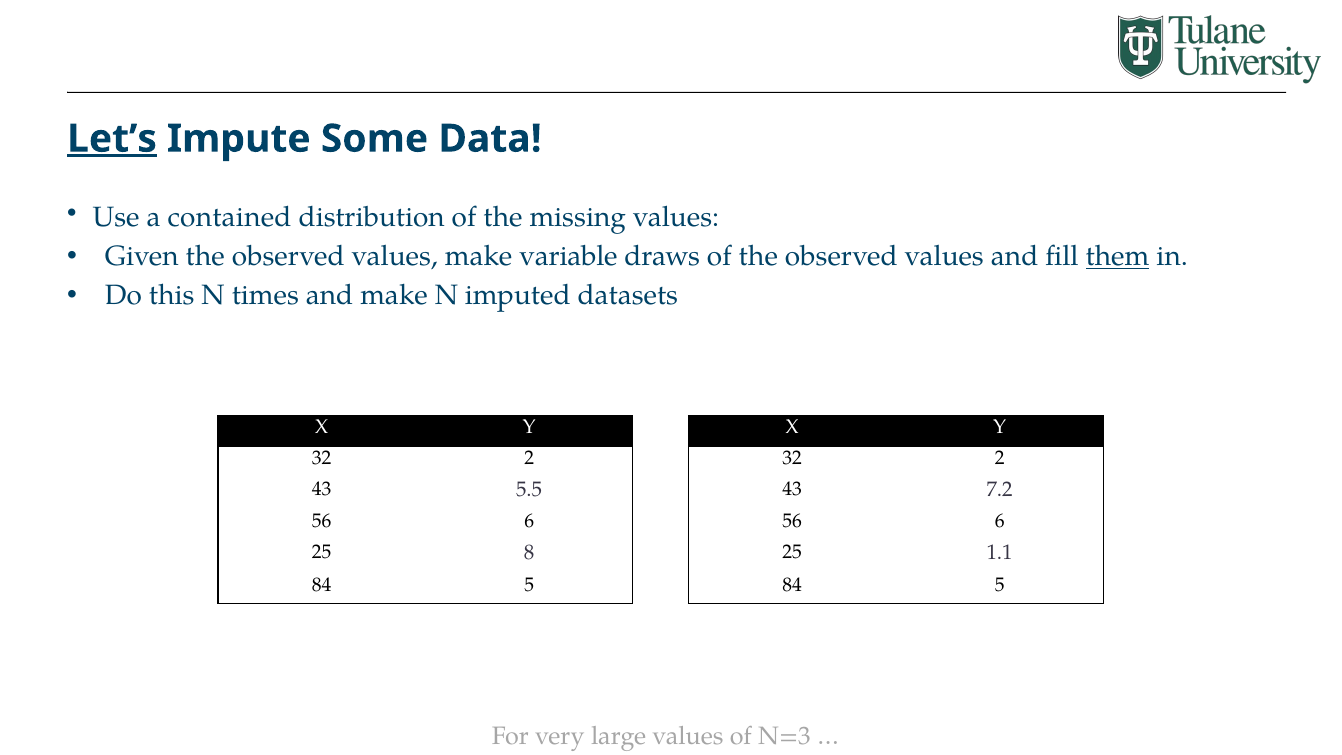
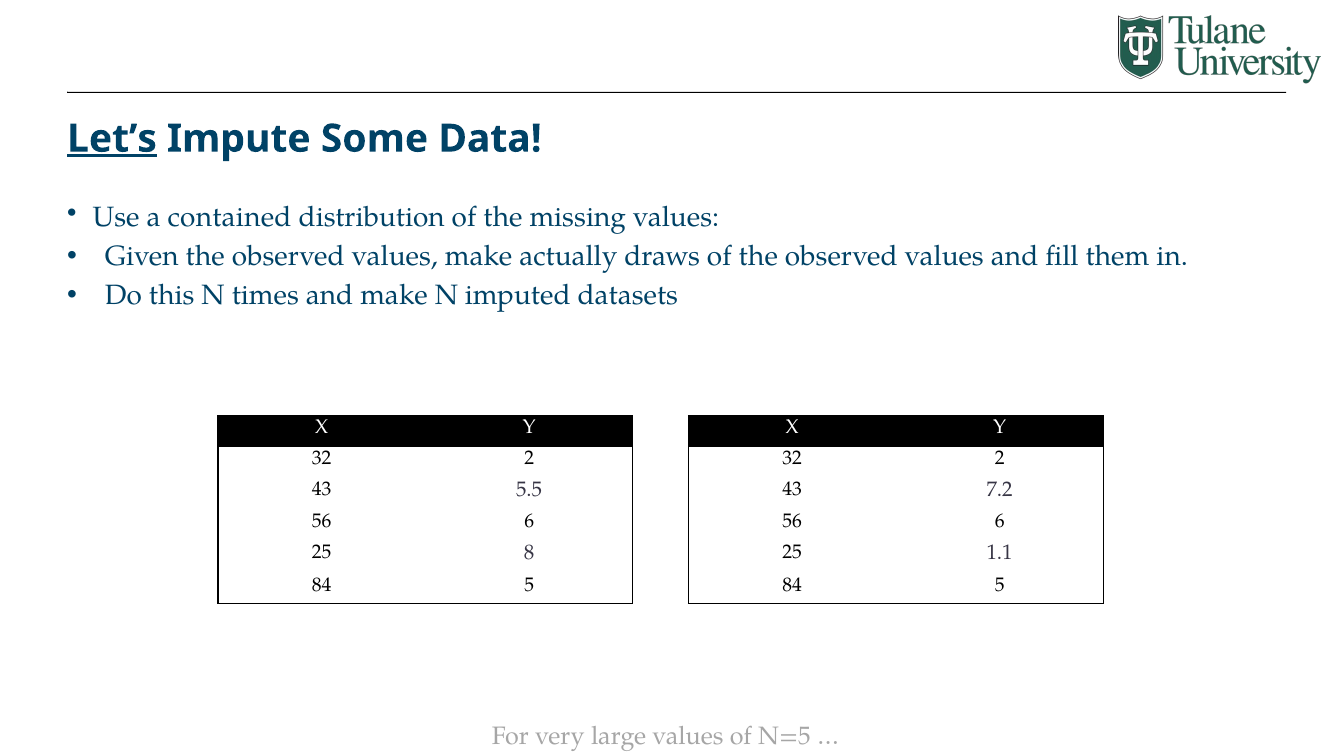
variable: variable -> actually (568, 256)
them underline: present -> none (1117, 256)
N=3: N=3 -> N=5 (785, 736)
